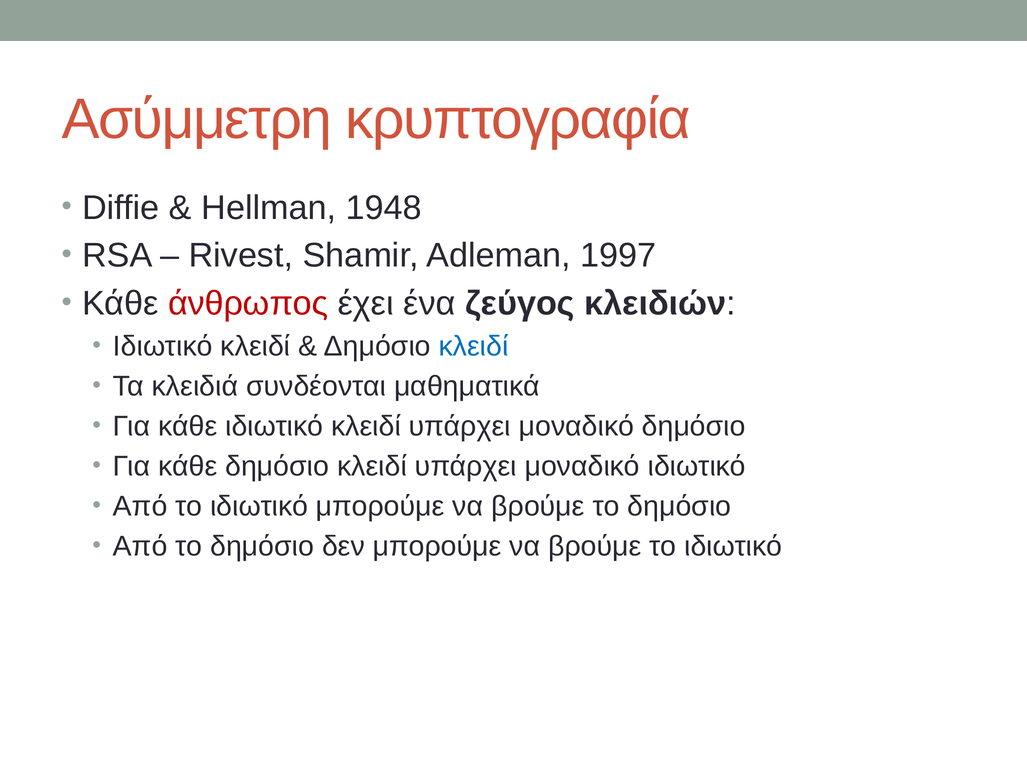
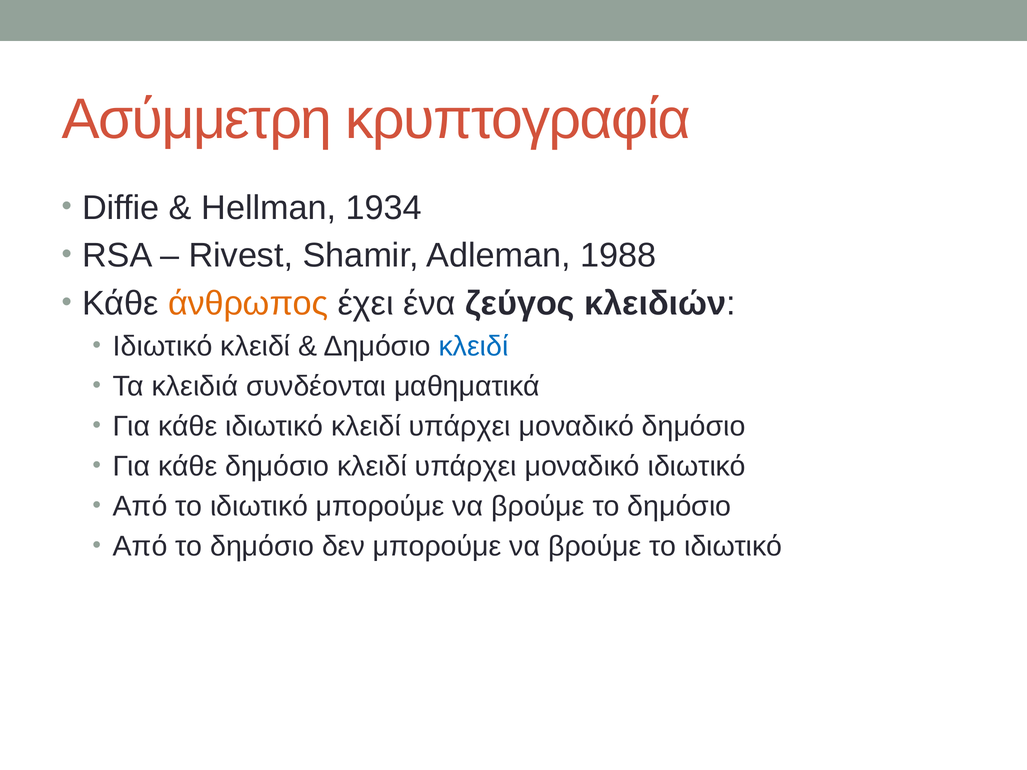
1948: 1948 -> 1934 (384, 208)
1997: 1997 -> 1988 (618, 256)
άνθρωπος colour: red -> orange (248, 304)
